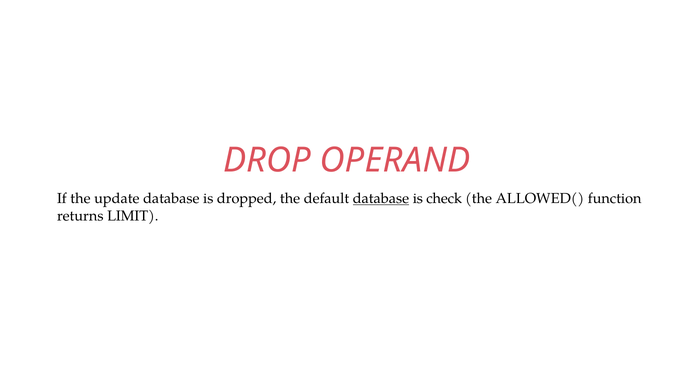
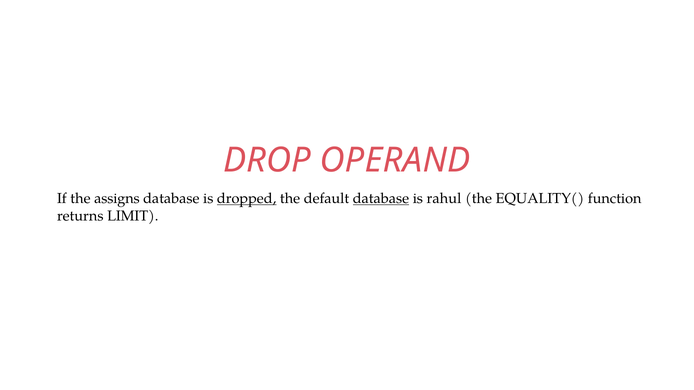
update: update -> assigns (117, 199)
dropped underline: none -> present (247, 199)
check: check -> rahul (444, 199)
ALLOWED(: ALLOWED( -> EQUALITY( (540, 199)
